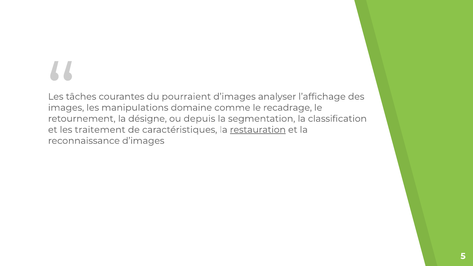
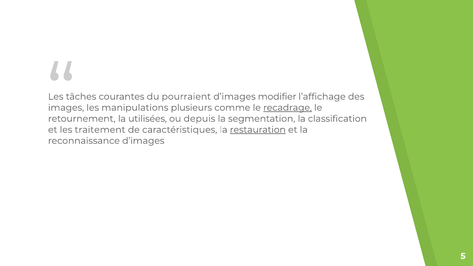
analyser: analyser -> modifier (277, 97)
domaine: domaine -> plusieurs (191, 108)
recadrage underline: none -> present (288, 108)
désigne: désigne -> utilisées (148, 119)
